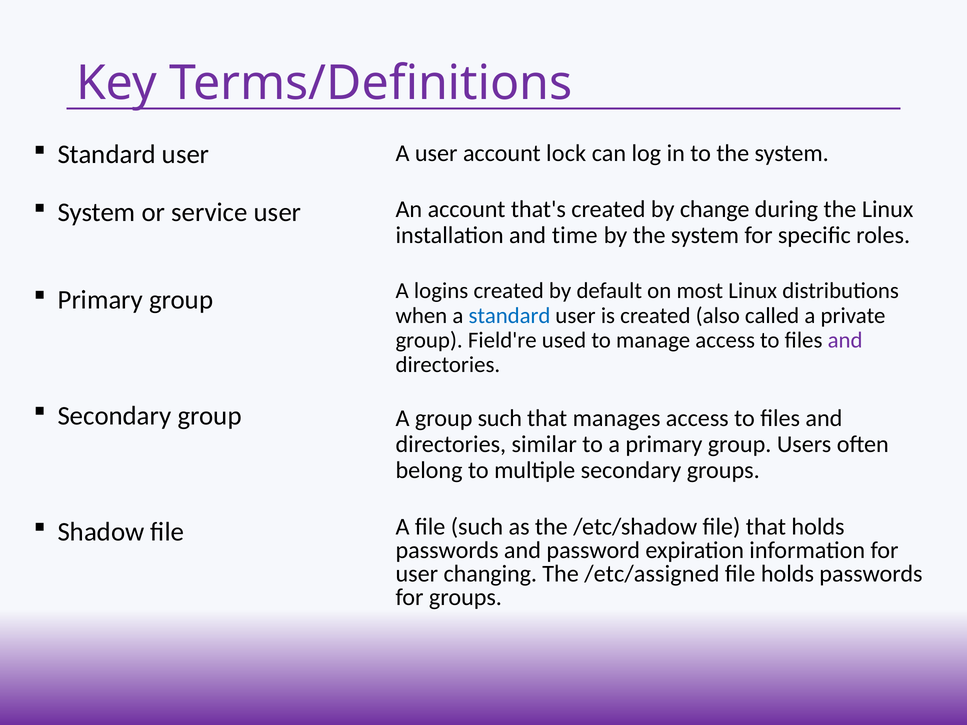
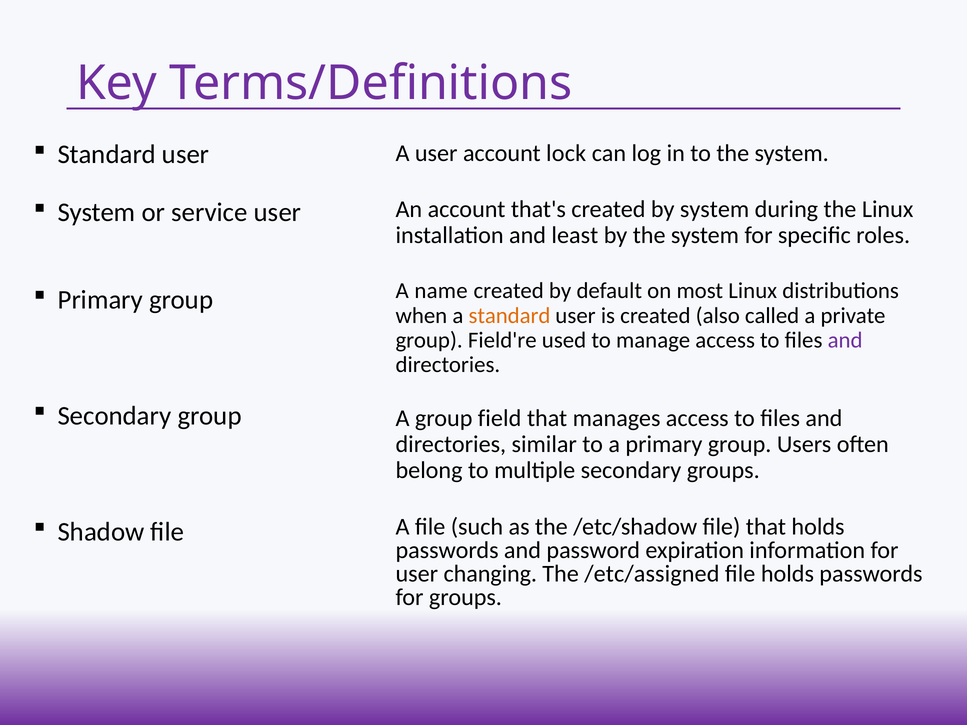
by change: change -> system (715, 209)
time: time -> least (575, 235)
logins: logins -> name (441, 291)
standard colour: blue -> orange (509, 316)
group such: such -> field (500, 418)
